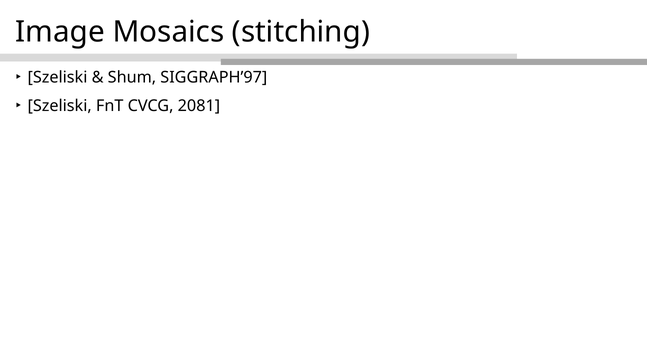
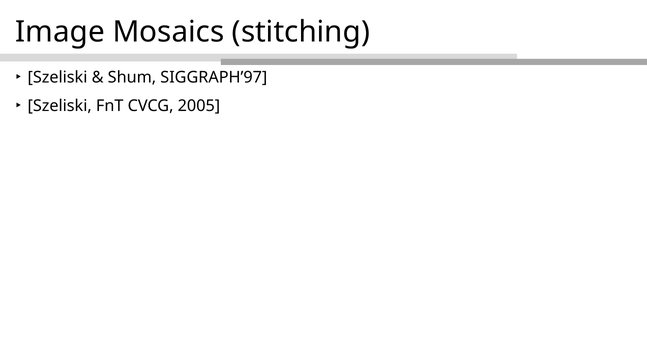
2081: 2081 -> 2005 (199, 106)
